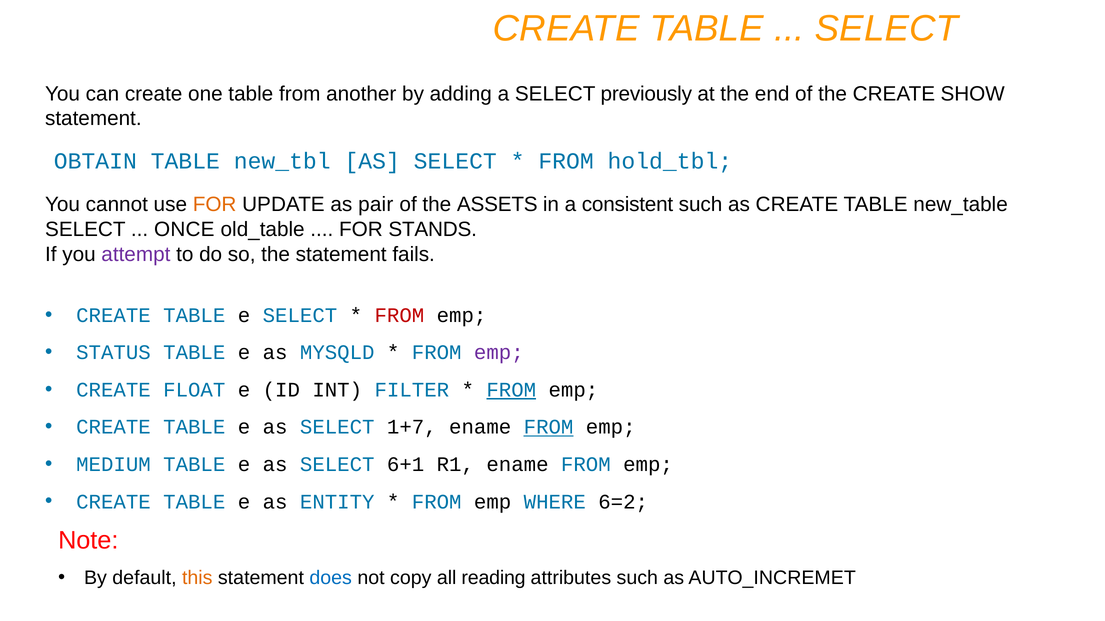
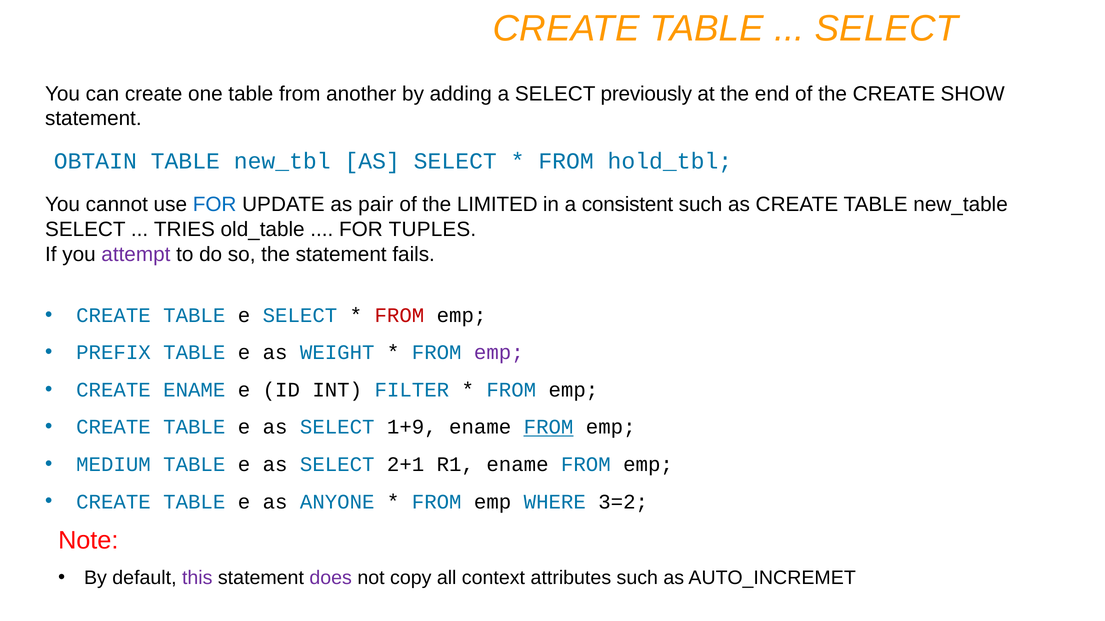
FOR colour: orange -> blue (215, 205)
ASSETS: ASSETS -> LIMITED (497, 205)
ONCE: ONCE -> TRIES (184, 230)
STANDS: STANDS -> TUPLES (432, 230)
STATUS: STATUS -> PREFIX (113, 353)
MYSQLD: MYSQLD -> WEIGHT (337, 353)
CREATE FLOAT: FLOAT -> ENAME (194, 390)
FROM underline: present -> none (511, 390)
1+7: 1+7 -> 1+9 (412, 428)
6+1: 6+1 -> 2+1 (406, 465)
ENTITY: ENTITY -> ANYONE (337, 502)
6=2: 6=2 -> 3=2 (623, 502)
this colour: orange -> purple (197, 578)
does colour: blue -> purple (331, 578)
reading: reading -> context (493, 578)
